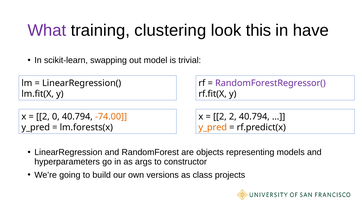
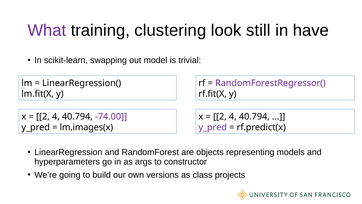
this: this -> still (258, 30)
0: 0 -> 4 (56, 116)
-74.00 colour: orange -> purple (111, 116)
2: 2 -> 4 (233, 116)
lm.forests(x: lm.forests(x -> lm.images(x (86, 127)
y_pred colour: orange -> purple (213, 127)
